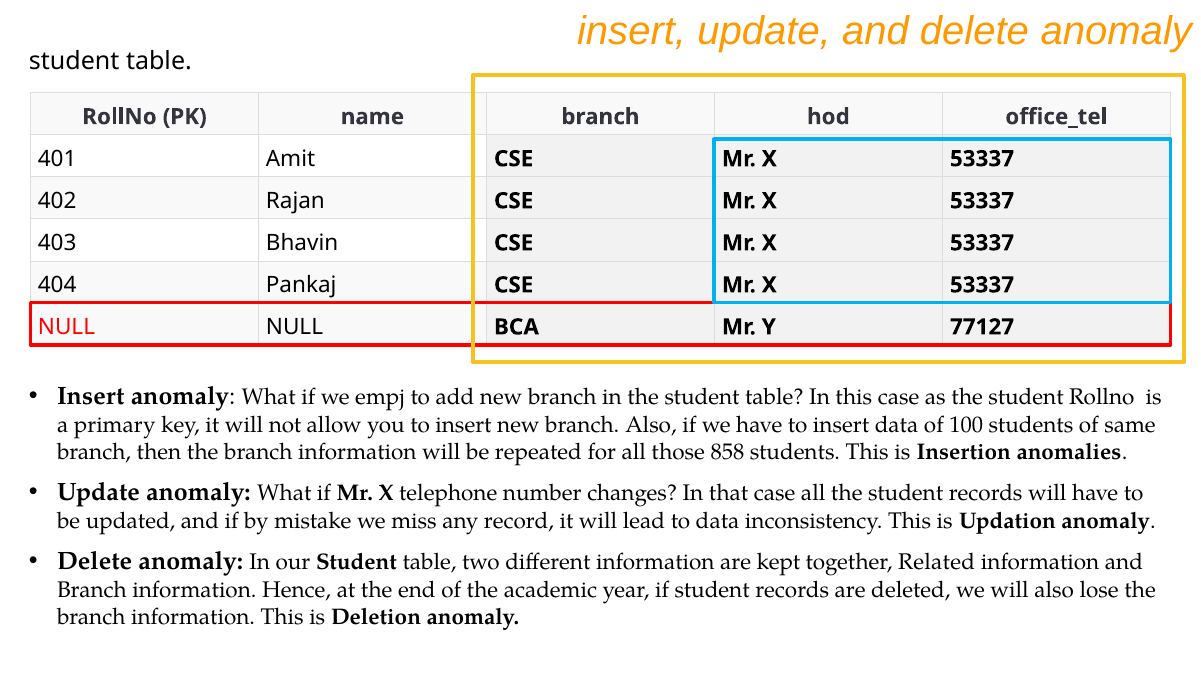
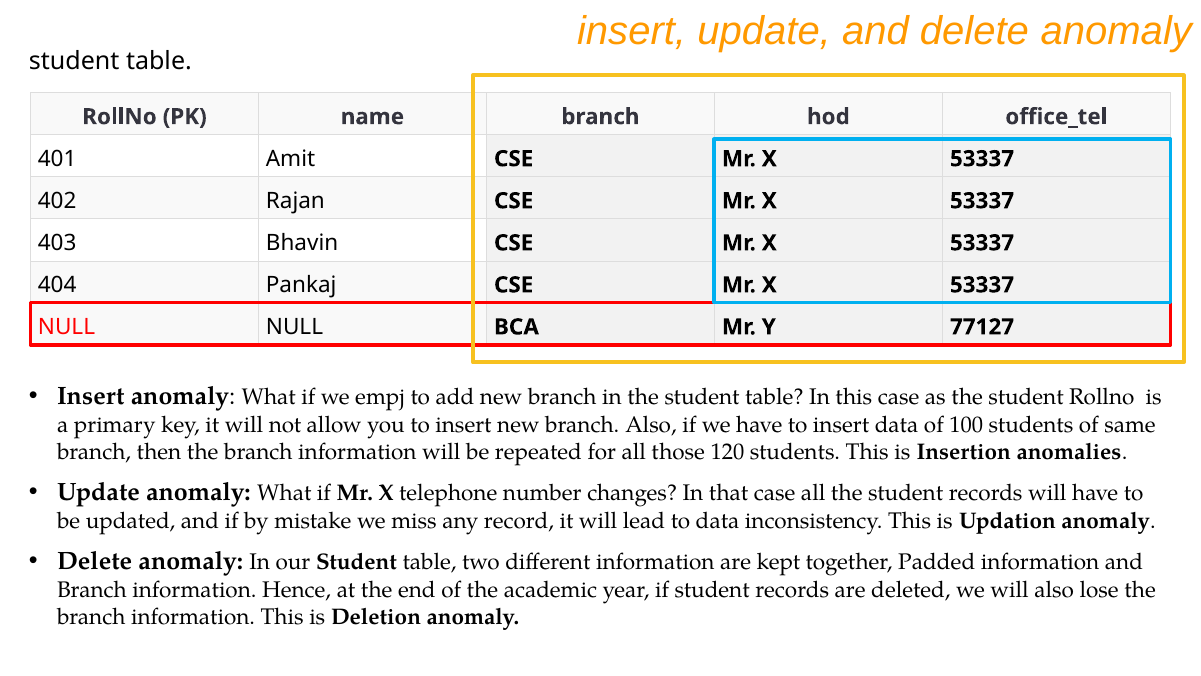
858: 858 -> 120 (727, 452)
Related: Related -> Padded (937, 562)
